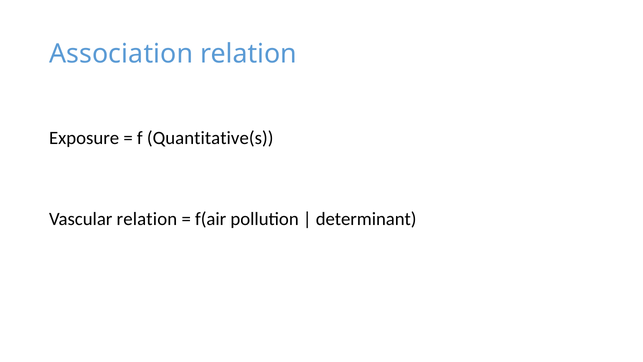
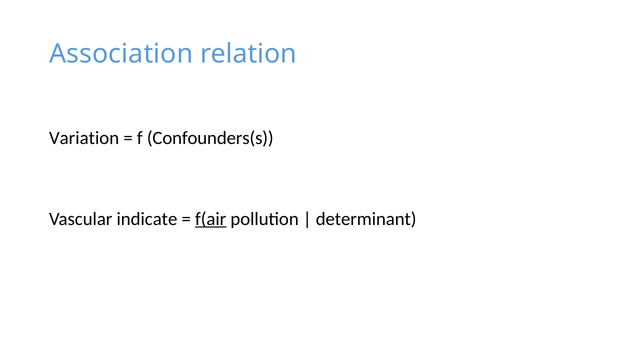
Exposure: Exposure -> Variation (84, 138)
Quantitative(s: Quantitative(s -> Confounders(s (210, 138)
Vascular relation: relation -> indicate (147, 219)
f(air underline: none -> present (211, 219)
